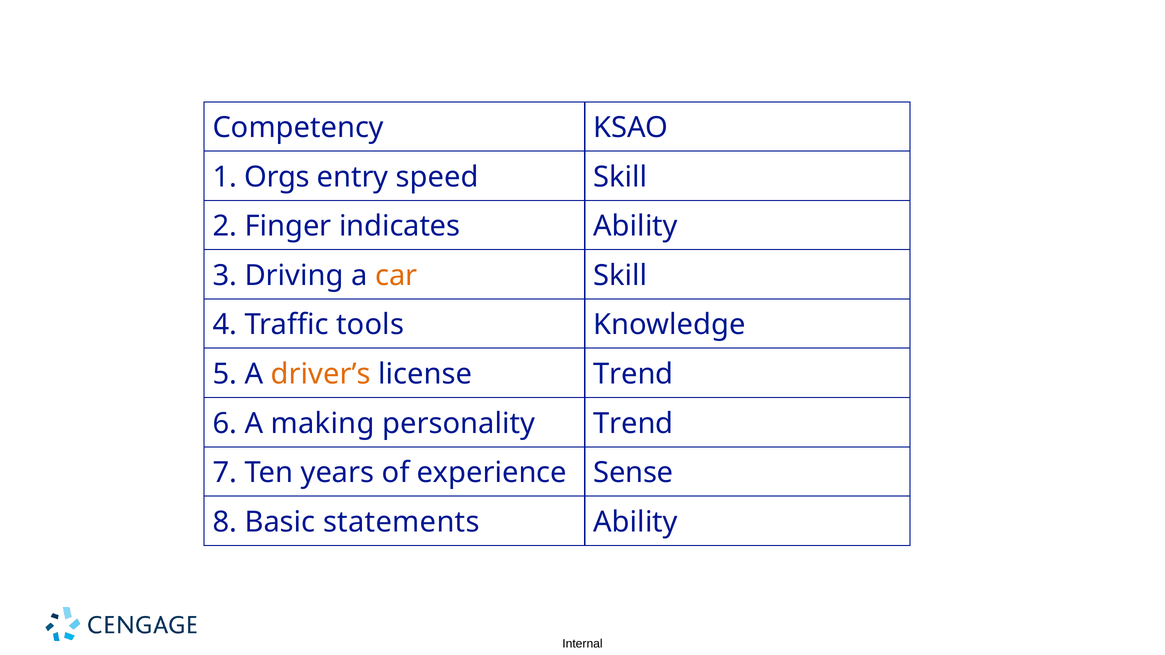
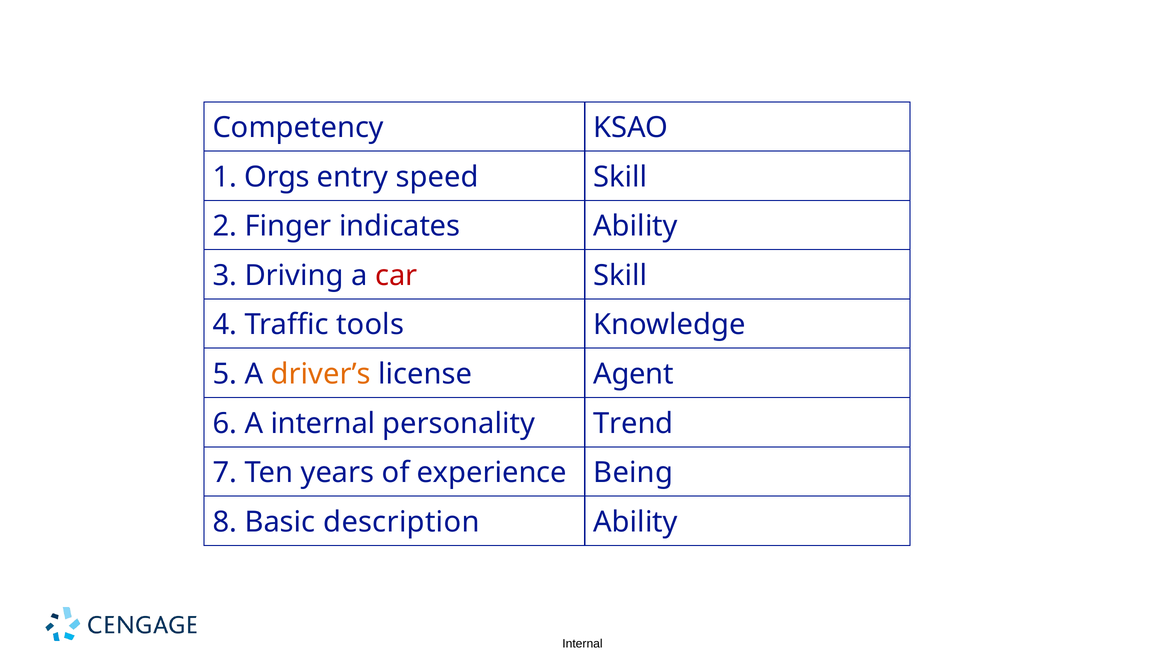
car colour: orange -> red (396, 276)
license Trend: Trend -> Agent (633, 374)
A making: making -> internal (323, 424)
Sense: Sense -> Being (633, 473)
statements: statements -> description (401, 522)
